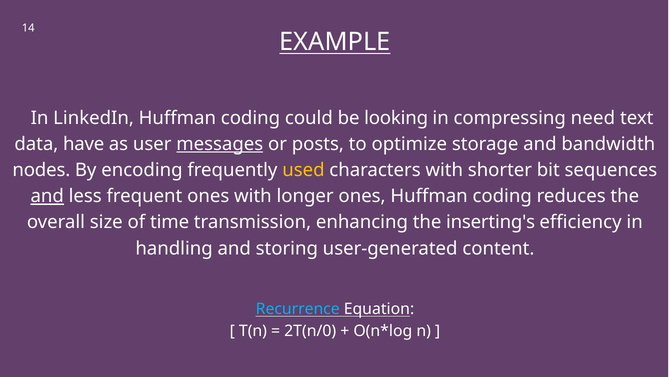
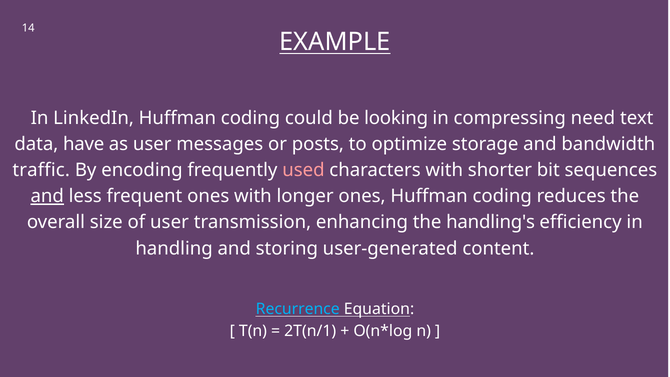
messages underline: present -> none (220, 144)
nodes: nodes -> traffic (41, 170)
used colour: yellow -> pink (303, 170)
of time: time -> user (169, 222)
inserting's: inserting's -> handling's (491, 222)
2T(n/0: 2T(n/0 -> 2T(n/1 (310, 331)
